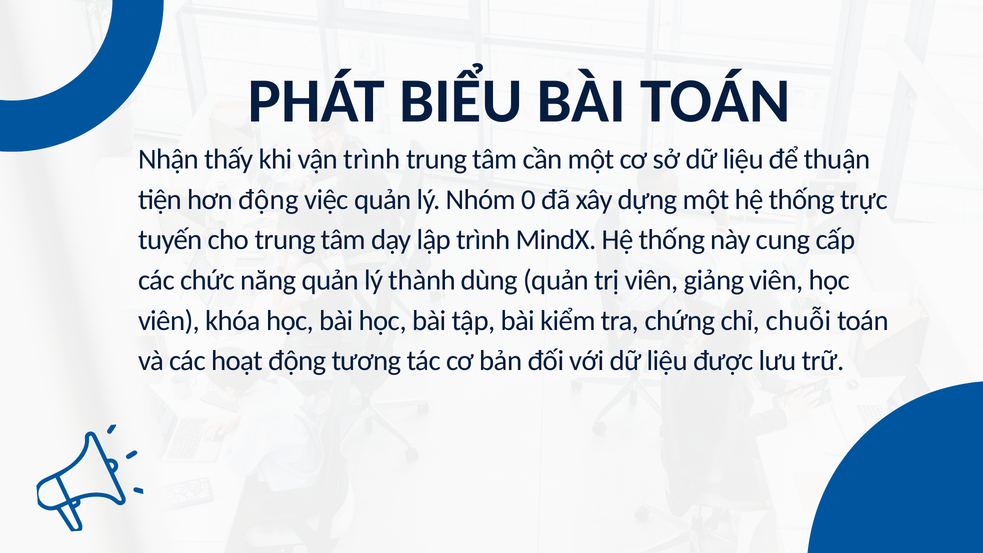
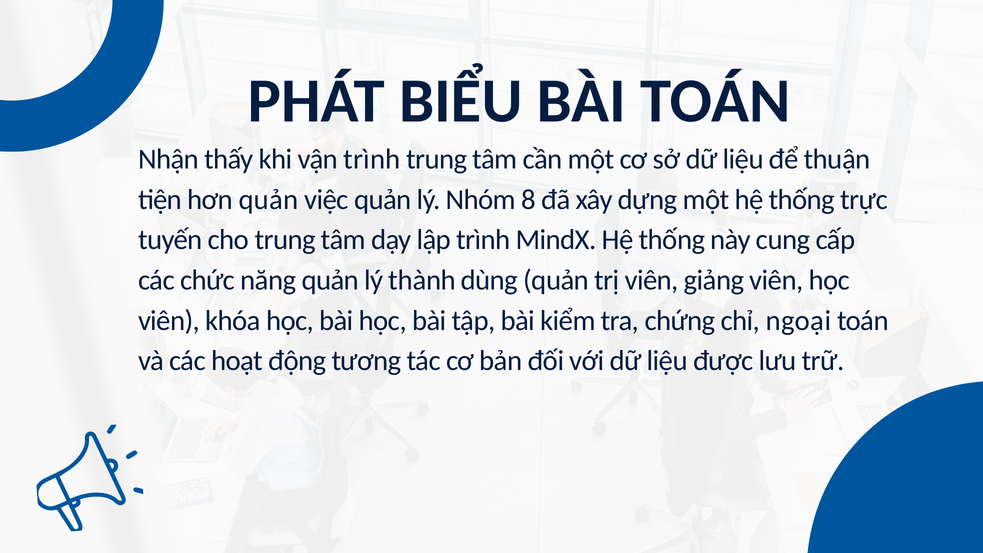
hơn động: động -> quản (269, 200)
0: 0 -> 8 (529, 200)
chuỗi: chuỗi -> ngoại (798, 320)
